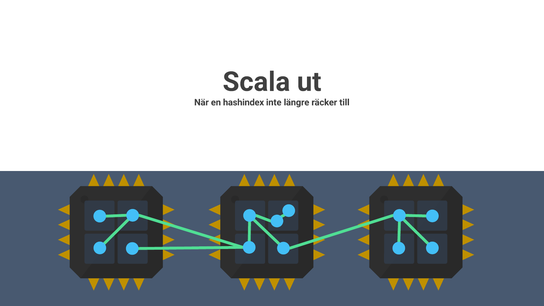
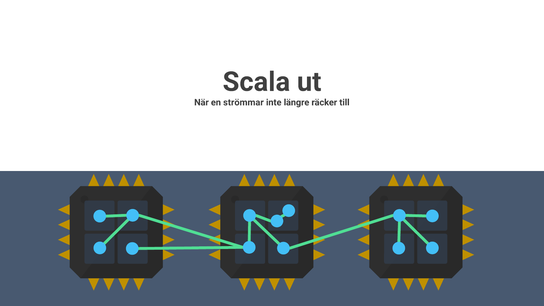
hashindex: hashindex -> strömmar (243, 102)
